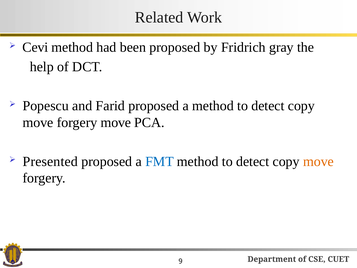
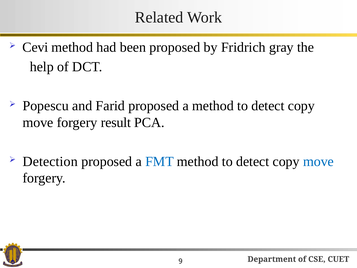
forgery move: move -> result (116, 122)
Presented: Presented -> Detection (50, 161)
move colour: orange -> blue (318, 161)
